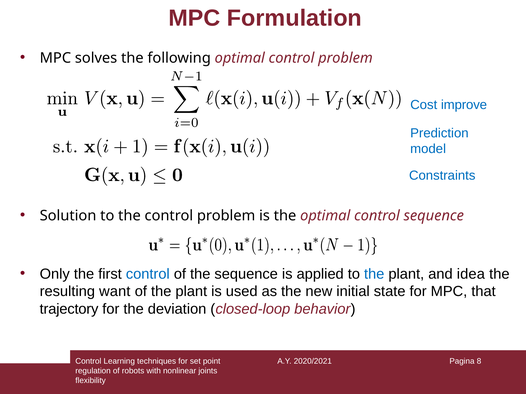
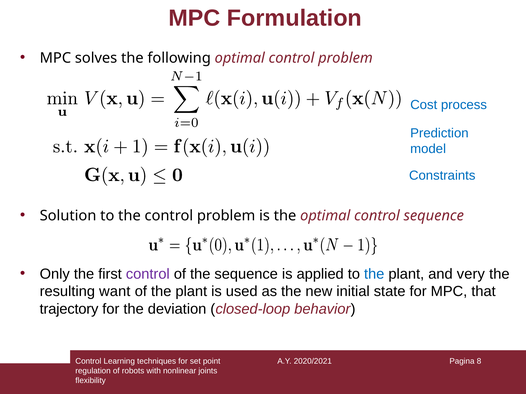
improve: improve -> process (464, 105)
control colour: blue -> purple (148, 274)
idea: idea -> very (471, 274)
